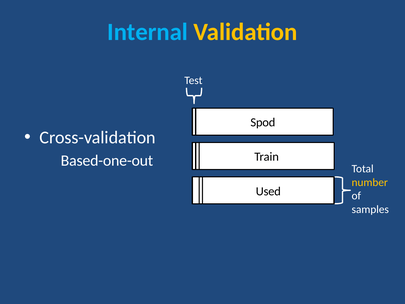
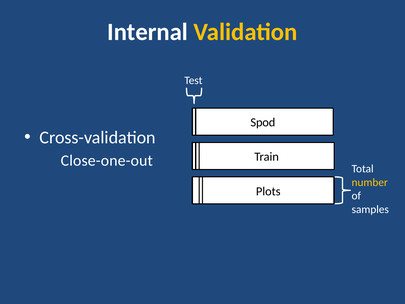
Internal colour: light blue -> white (148, 32)
Based-one-out: Based-one-out -> Close-one-out (107, 161)
Used: Used -> Plots (268, 191)
